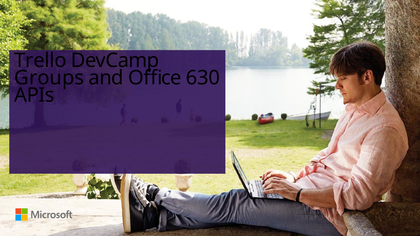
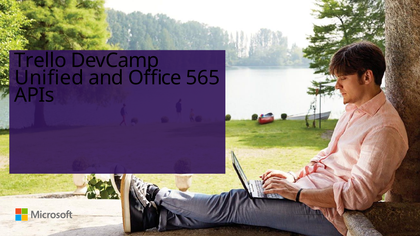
Groups: Groups -> Unified (49, 78)
630: 630 -> 565 (203, 78)
